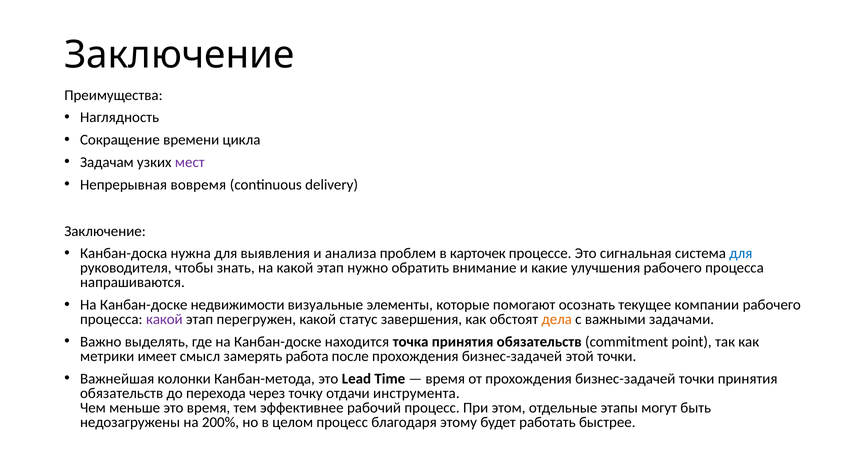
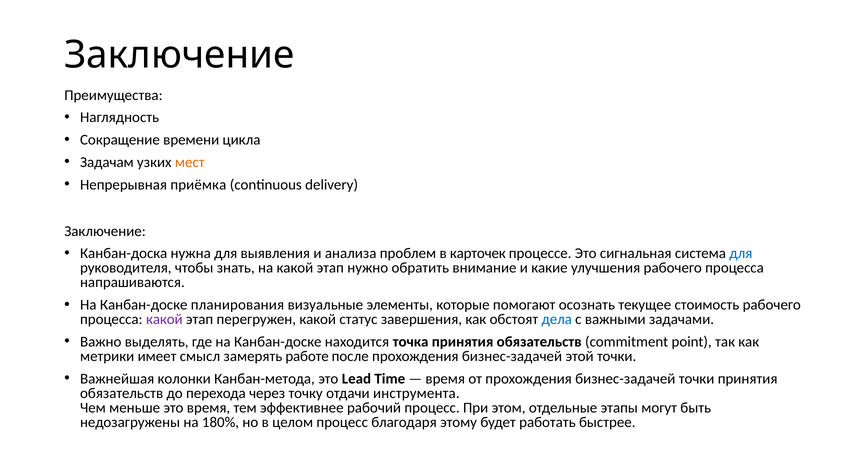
мест colour: purple -> orange (190, 162)
вовремя: вовремя -> приёмка (198, 185)
недвижимости: недвижимости -> планирования (237, 305)
компании: компании -> стоимость (707, 305)
дела colour: orange -> blue (557, 320)
работа: работа -> работе (307, 356)
200%: 200% -> 180% (221, 422)
